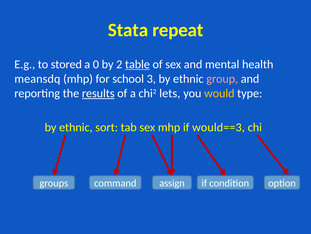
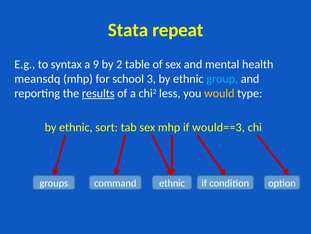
stored: stored -> syntax (66, 64)
0: 0 -> 9 (96, 64)
table underline: present -> none (137, 64)
group colour: pink -> light blue (222, 79)
lets: lets -> less (170, 93)
command assign: assign -> ethnic (172, 183)
